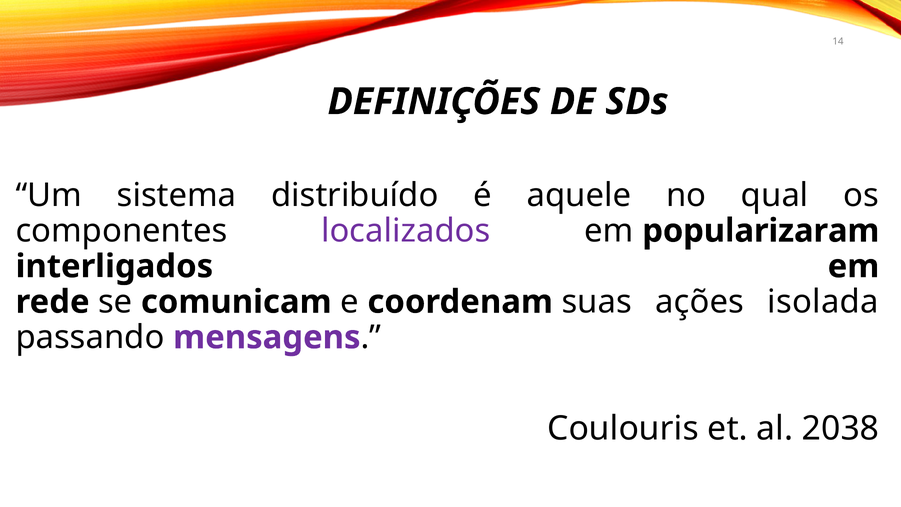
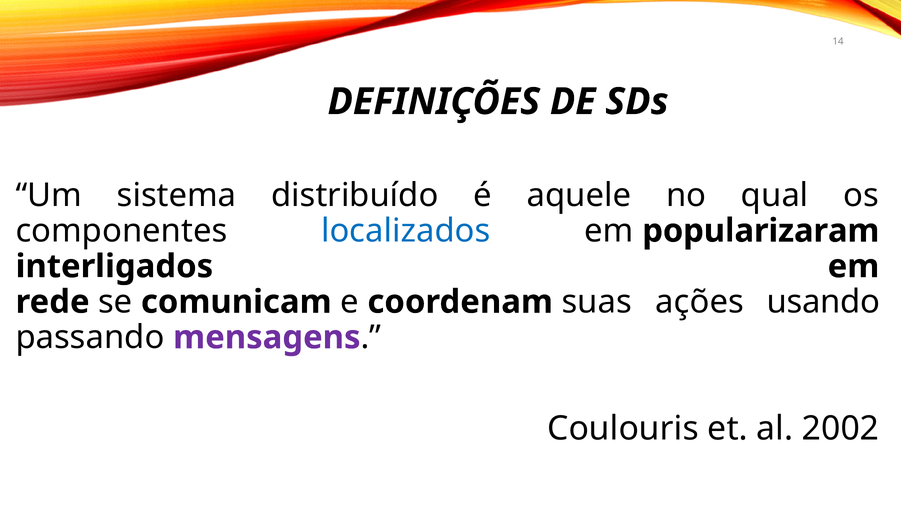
localizados colour: purple -> blue (406, 231)
isolada: isolada -> usando (823, 302)
2038: 2038 -> 2002 (841, 429)
